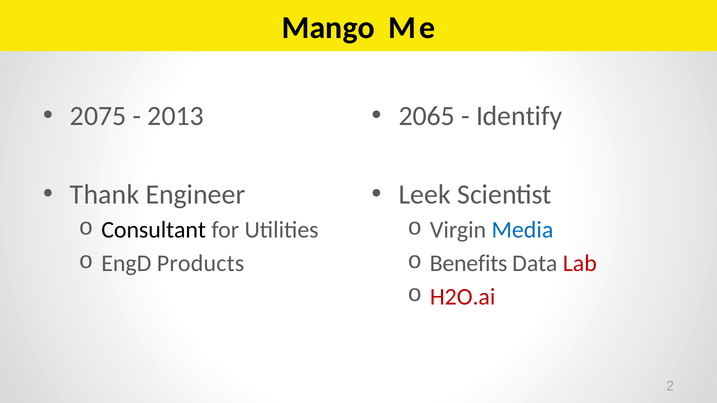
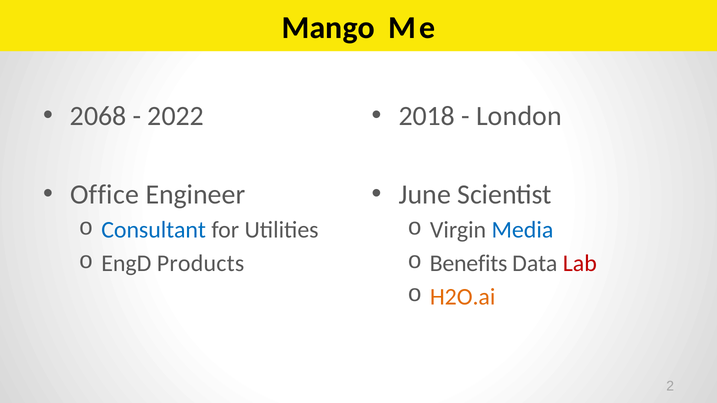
2075: 2075 -> 2068 (98, 116)
2013: 2013 -> 2022 (176, 116)
2065: 2065 -> 2018 (427, 116)
Identify: Identify -> London (519, 116)
Thank: Thank -> Office (105, 195)
Leek: Leek -> June (425, 195)
Consultant colour: black -> blue (154, 230)
H2O.ai colour: red -> orange (463, 297)
